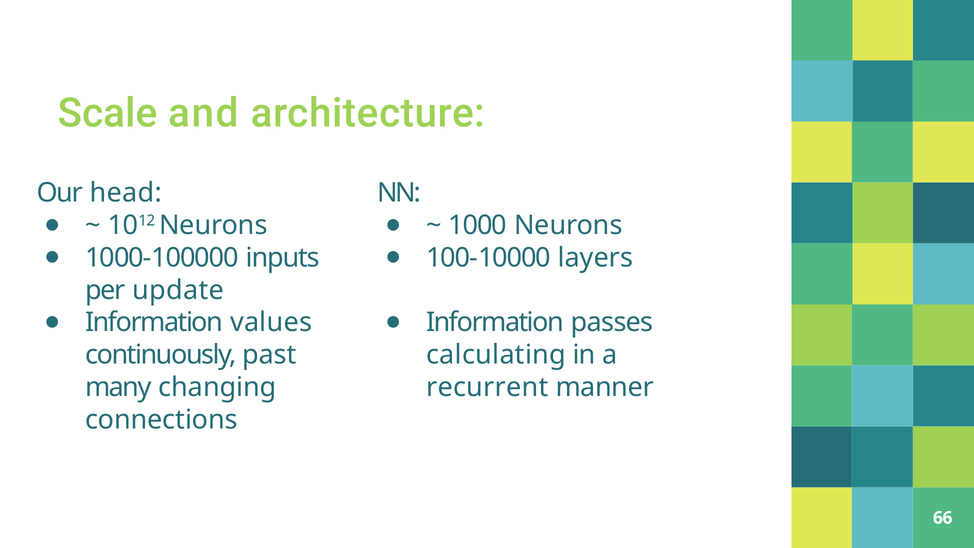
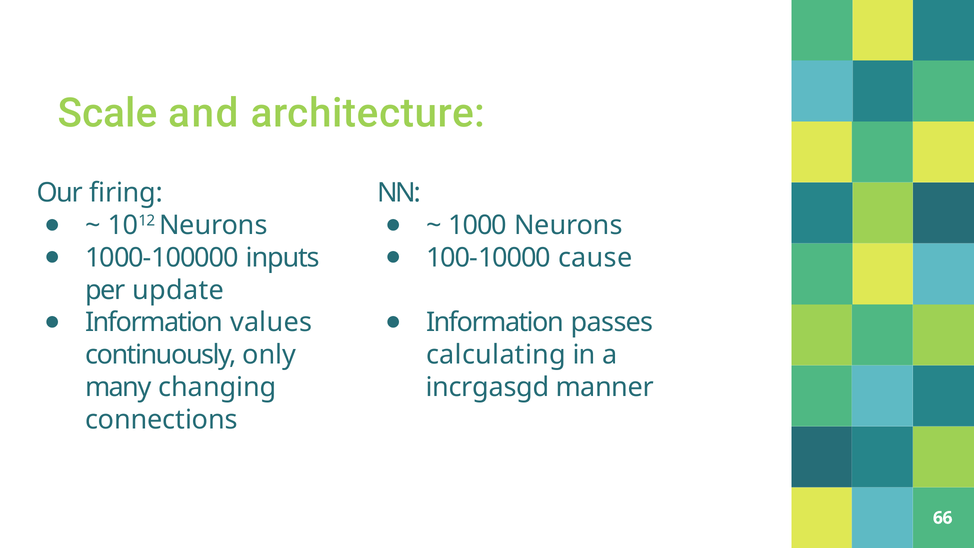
head: head -> firing (126, 193)
layers: layers -> cause (595, 258)
past: past -> only (269, 355)
recurrent: recurrent -> incrgasgd (487, 387)
